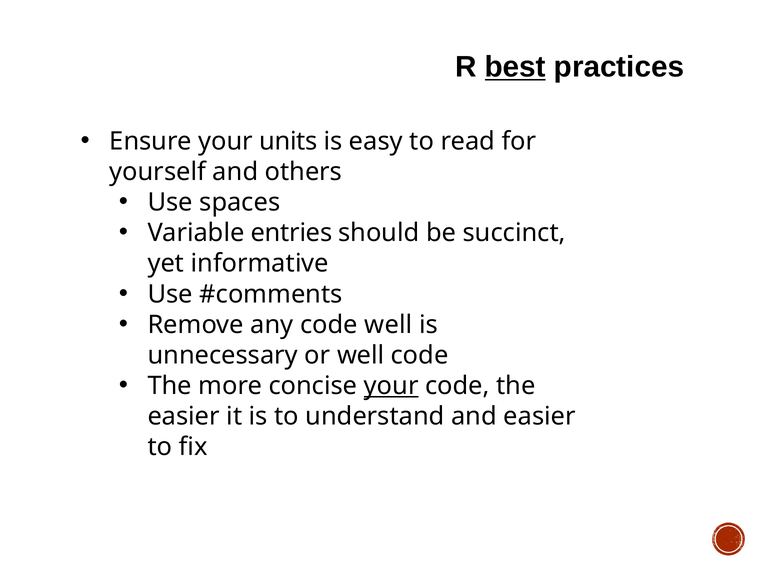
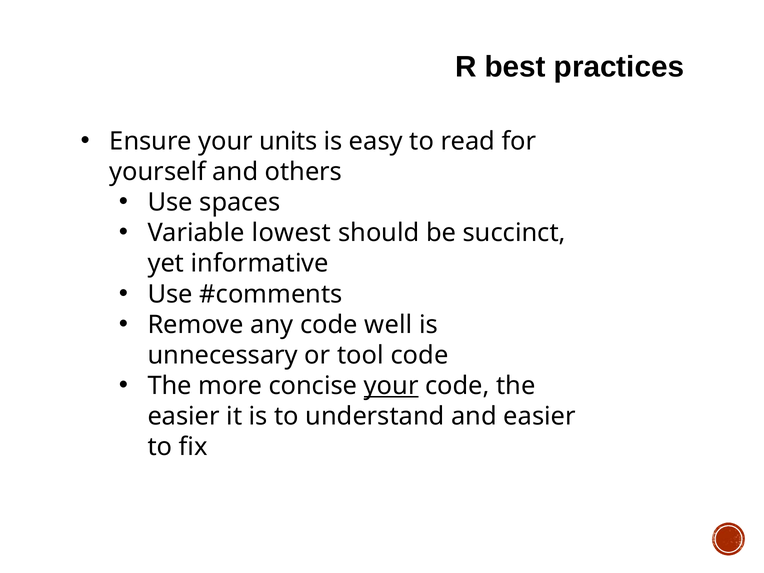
best underline: present -> none (515, 67)
entries: entries -> lowest (291, 233)
or well: well -> tool (360, 355)
